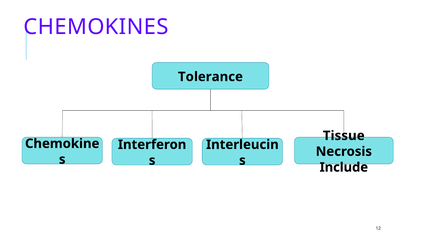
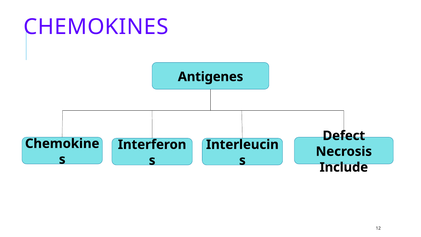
Tolerance: Tolerance -> Antigenes (211, 77)
Tissue: Tissue -> Defect (344, 136)
